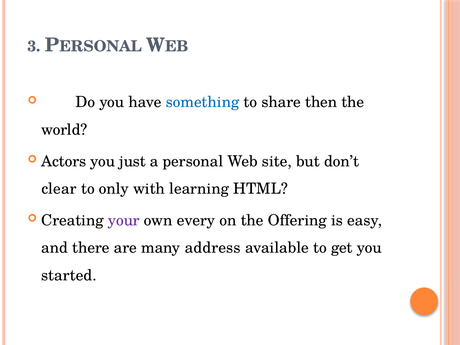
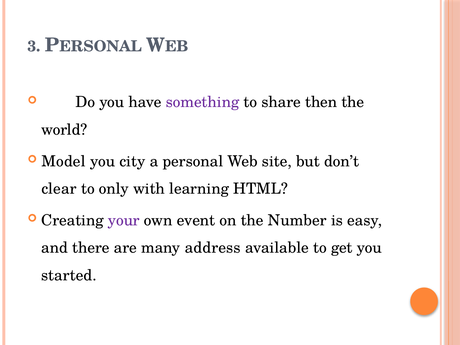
something colour: blue -> purple (203, 102)
Actors: Actors -> Model (64, 161)
just: just -> city (132, 161)
every: every -> event (196, 220)
Offering: Offering -> Number (297, 220)
